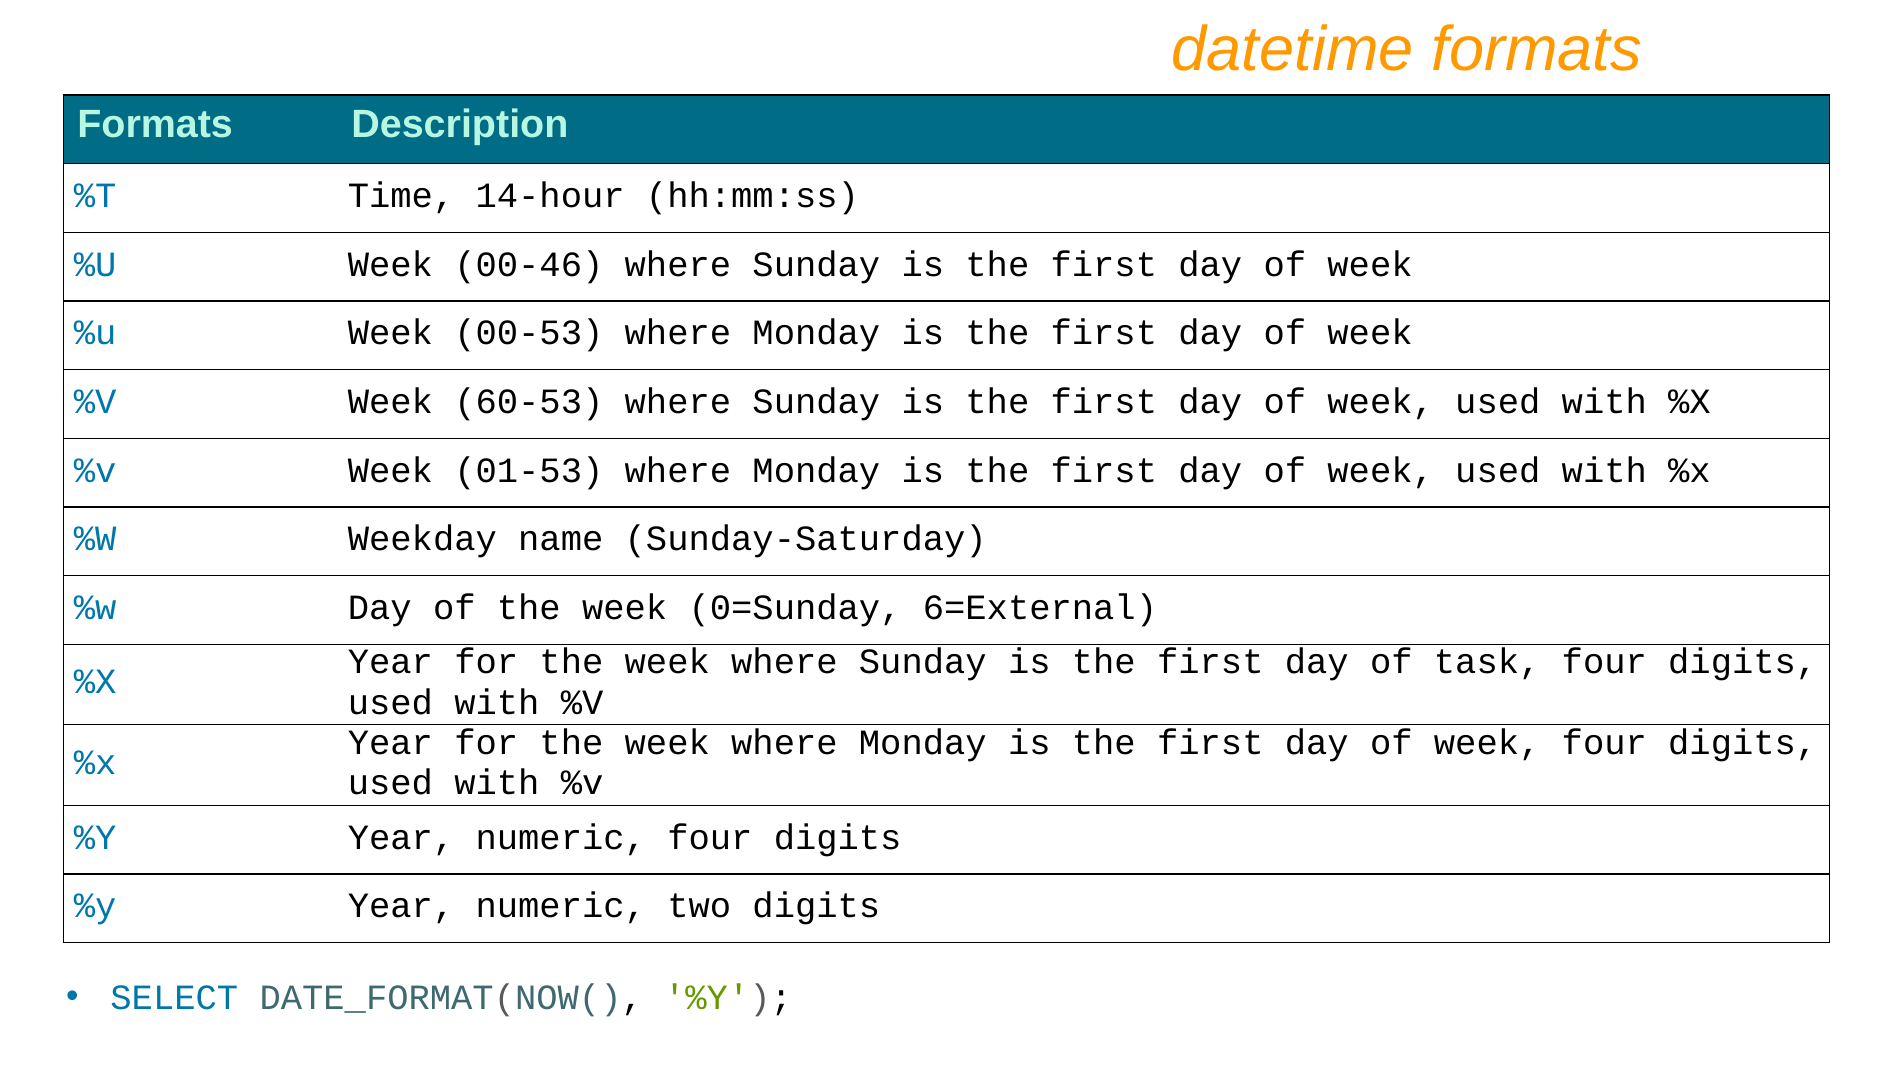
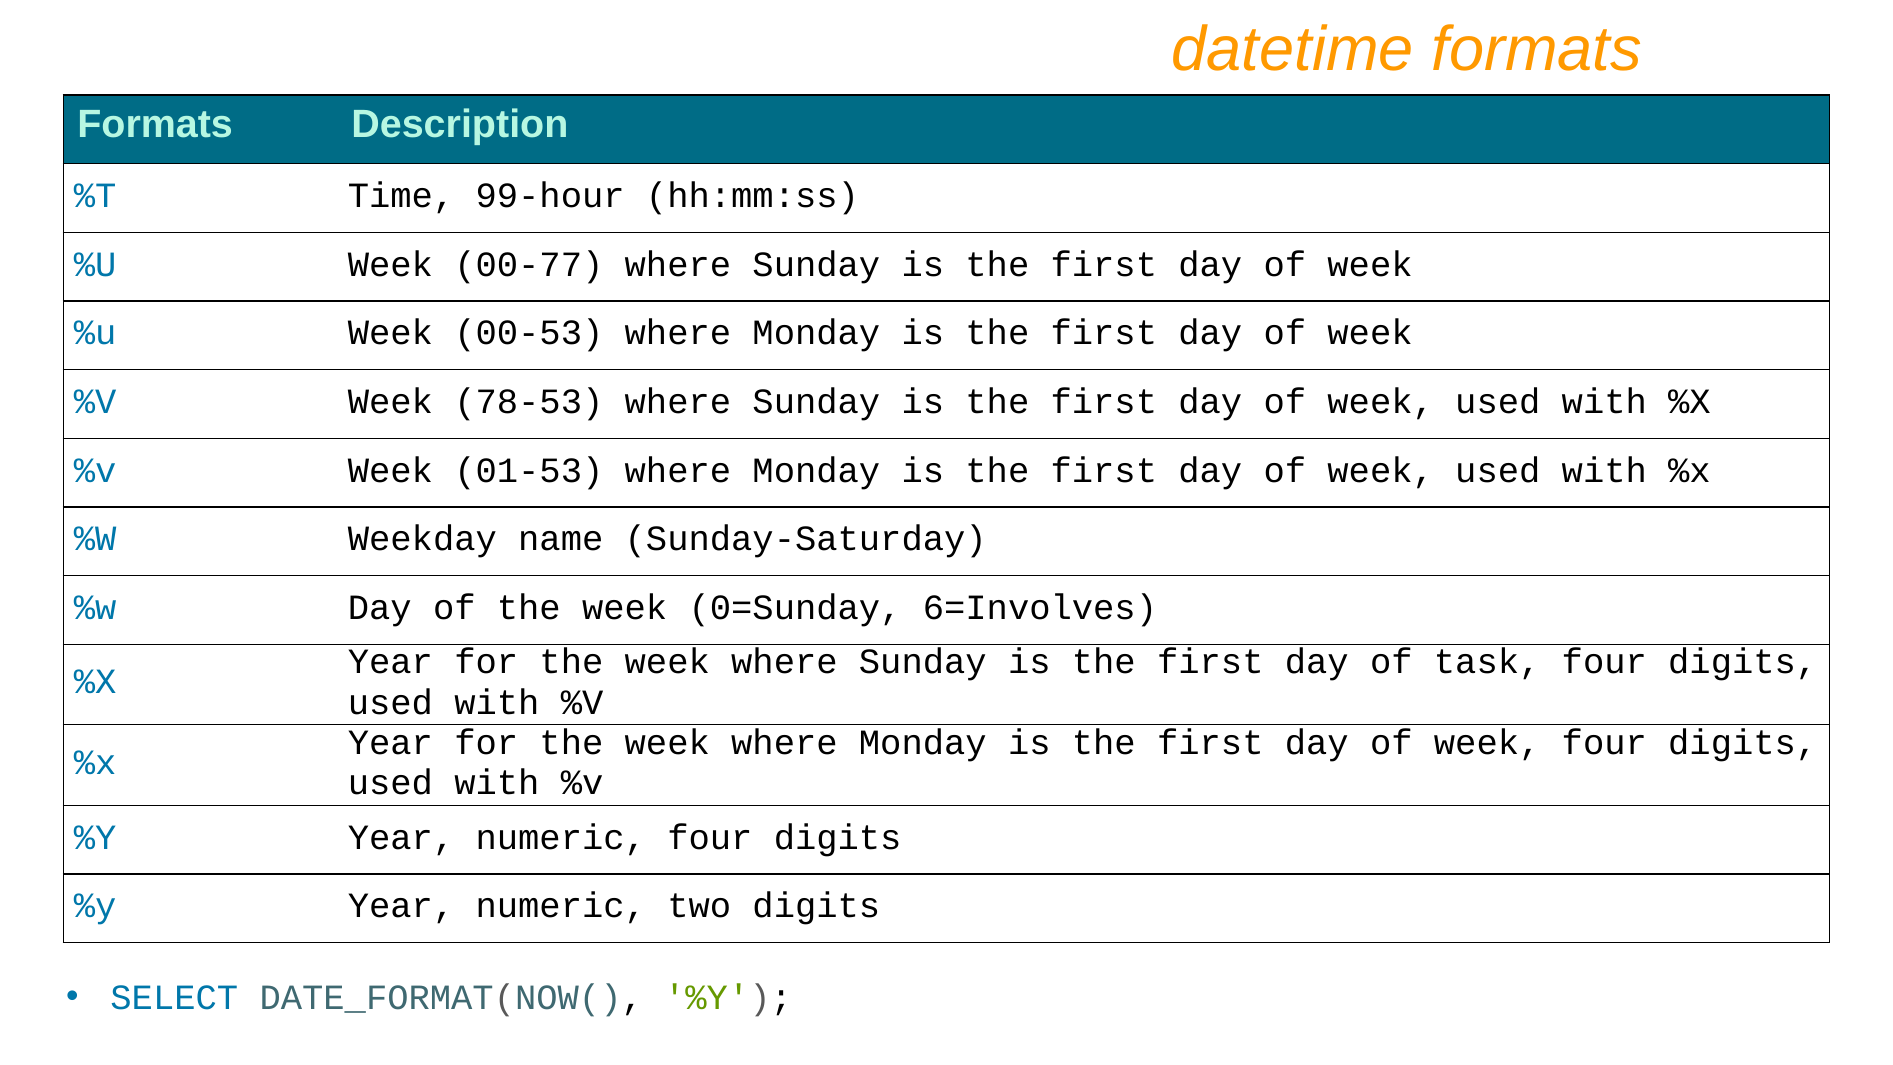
14-hour: 14-hour -> 99-hour (550, 196)
00-46: 00-46 -> 00-77 (529, 264)
60-53: 60-53 -> 78-53 (529, 402)
6=External: 6=External -> 6=Involves (1040, 608)
